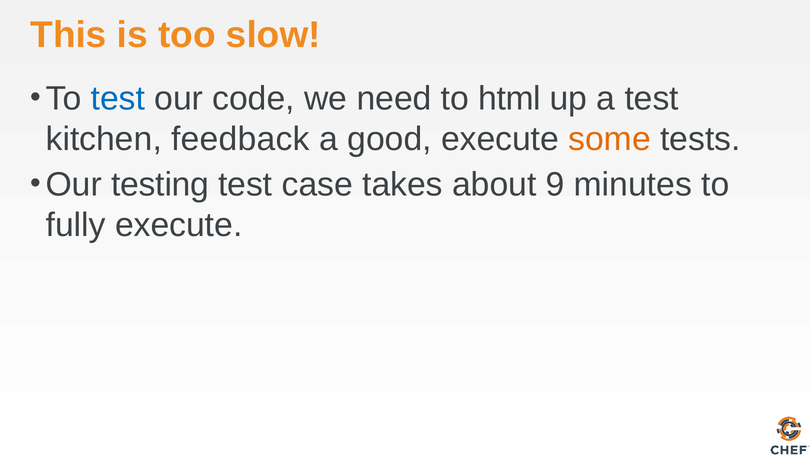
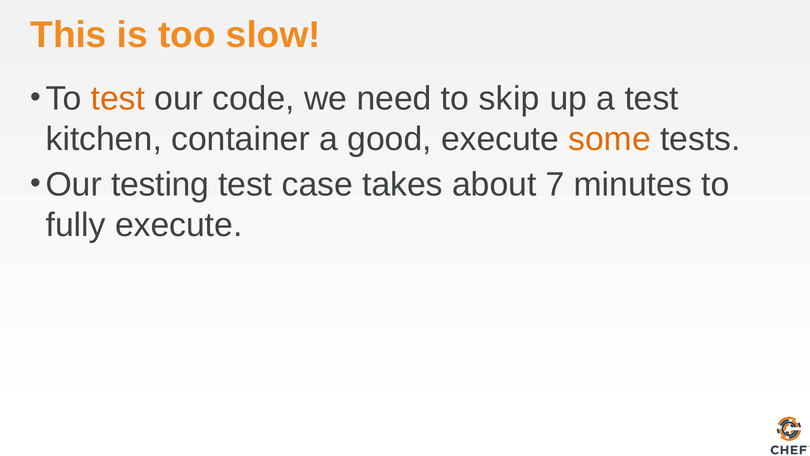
test colour: blue -> orange (118, 99)
html: html -> skip (509, 99)
feedback: feedback -> container (241, 139)
9: 9 -> 7 (555, 185)
